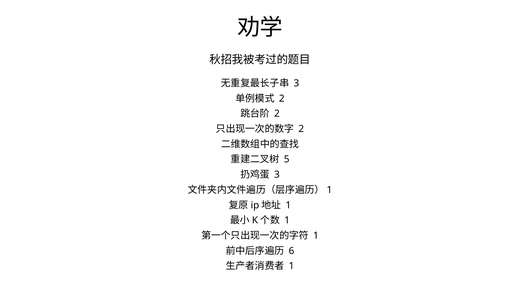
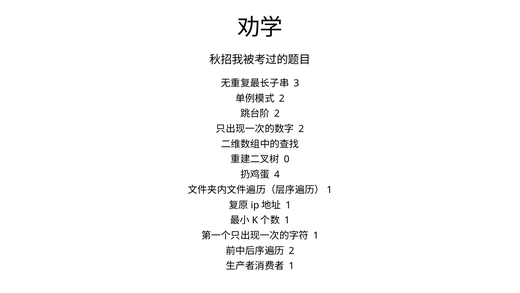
5: 5 -> 0 (287, 159)
3: 3 -> 4 (277, 174)
6: 6 -> 2 (292, 250)
